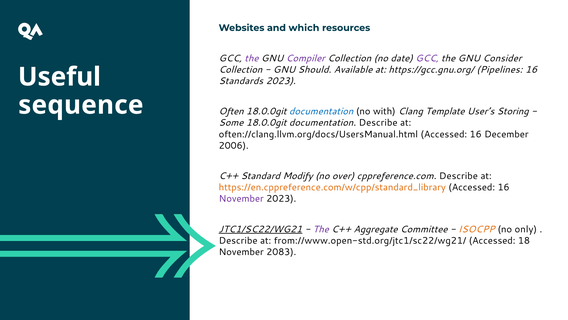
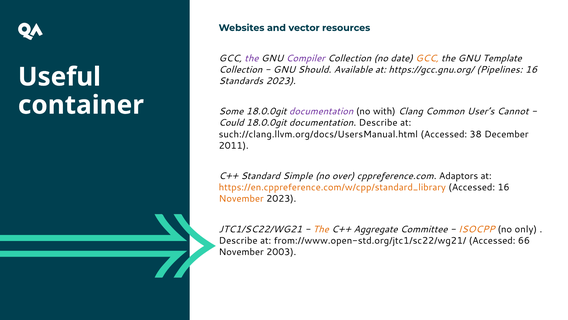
which: which -> vector (304, 28)
GCC colour: purple -> orange (427, 58)
Consider: Consider -> Template (502, 58)
sequence: sequence -> container (81, 105)
Often: Often -> Some (231, 111)
documentation colour: blue -> purple (321, 111)
Template: Template -> Common (445, 111)
Storing: Storing -> Cannot (513, 111)
Some: Some -> Could (231, 123)
often://clang.llvm.org/docs/UsersManual.html: often://clang.llvm.org/docs/UsersManual.html -> such://clang.llvm.org/docs/UsersManual.html (318, 134)
16: 16 -> 38 (476, 134)
2006: 2006 -> 2011 (234, 145)
Modify: Modify -> Simple (298, 176)
cppreference.com Describe: Describe -> Adaptors (459, 176)
November colour: purple -> orange (241, 198)
JTC1/SC22/WG21 underline: present -> none (260, 229)
The colour: purple -> orange (321, 229)
18: 18 -> 66 (524, 240)
2083: 2083 -> 2003 (281, 252)
